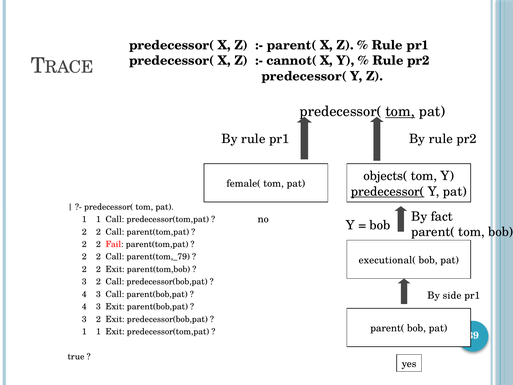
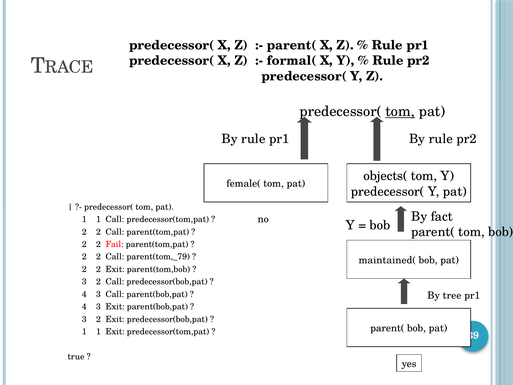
cannot(: cannot( -> formal( (292, 61)
predecessor( underline: present -> none (387, 191)
executional(: executional( -> maintained( (387, 260)
side: side -> tree (452, 295)
